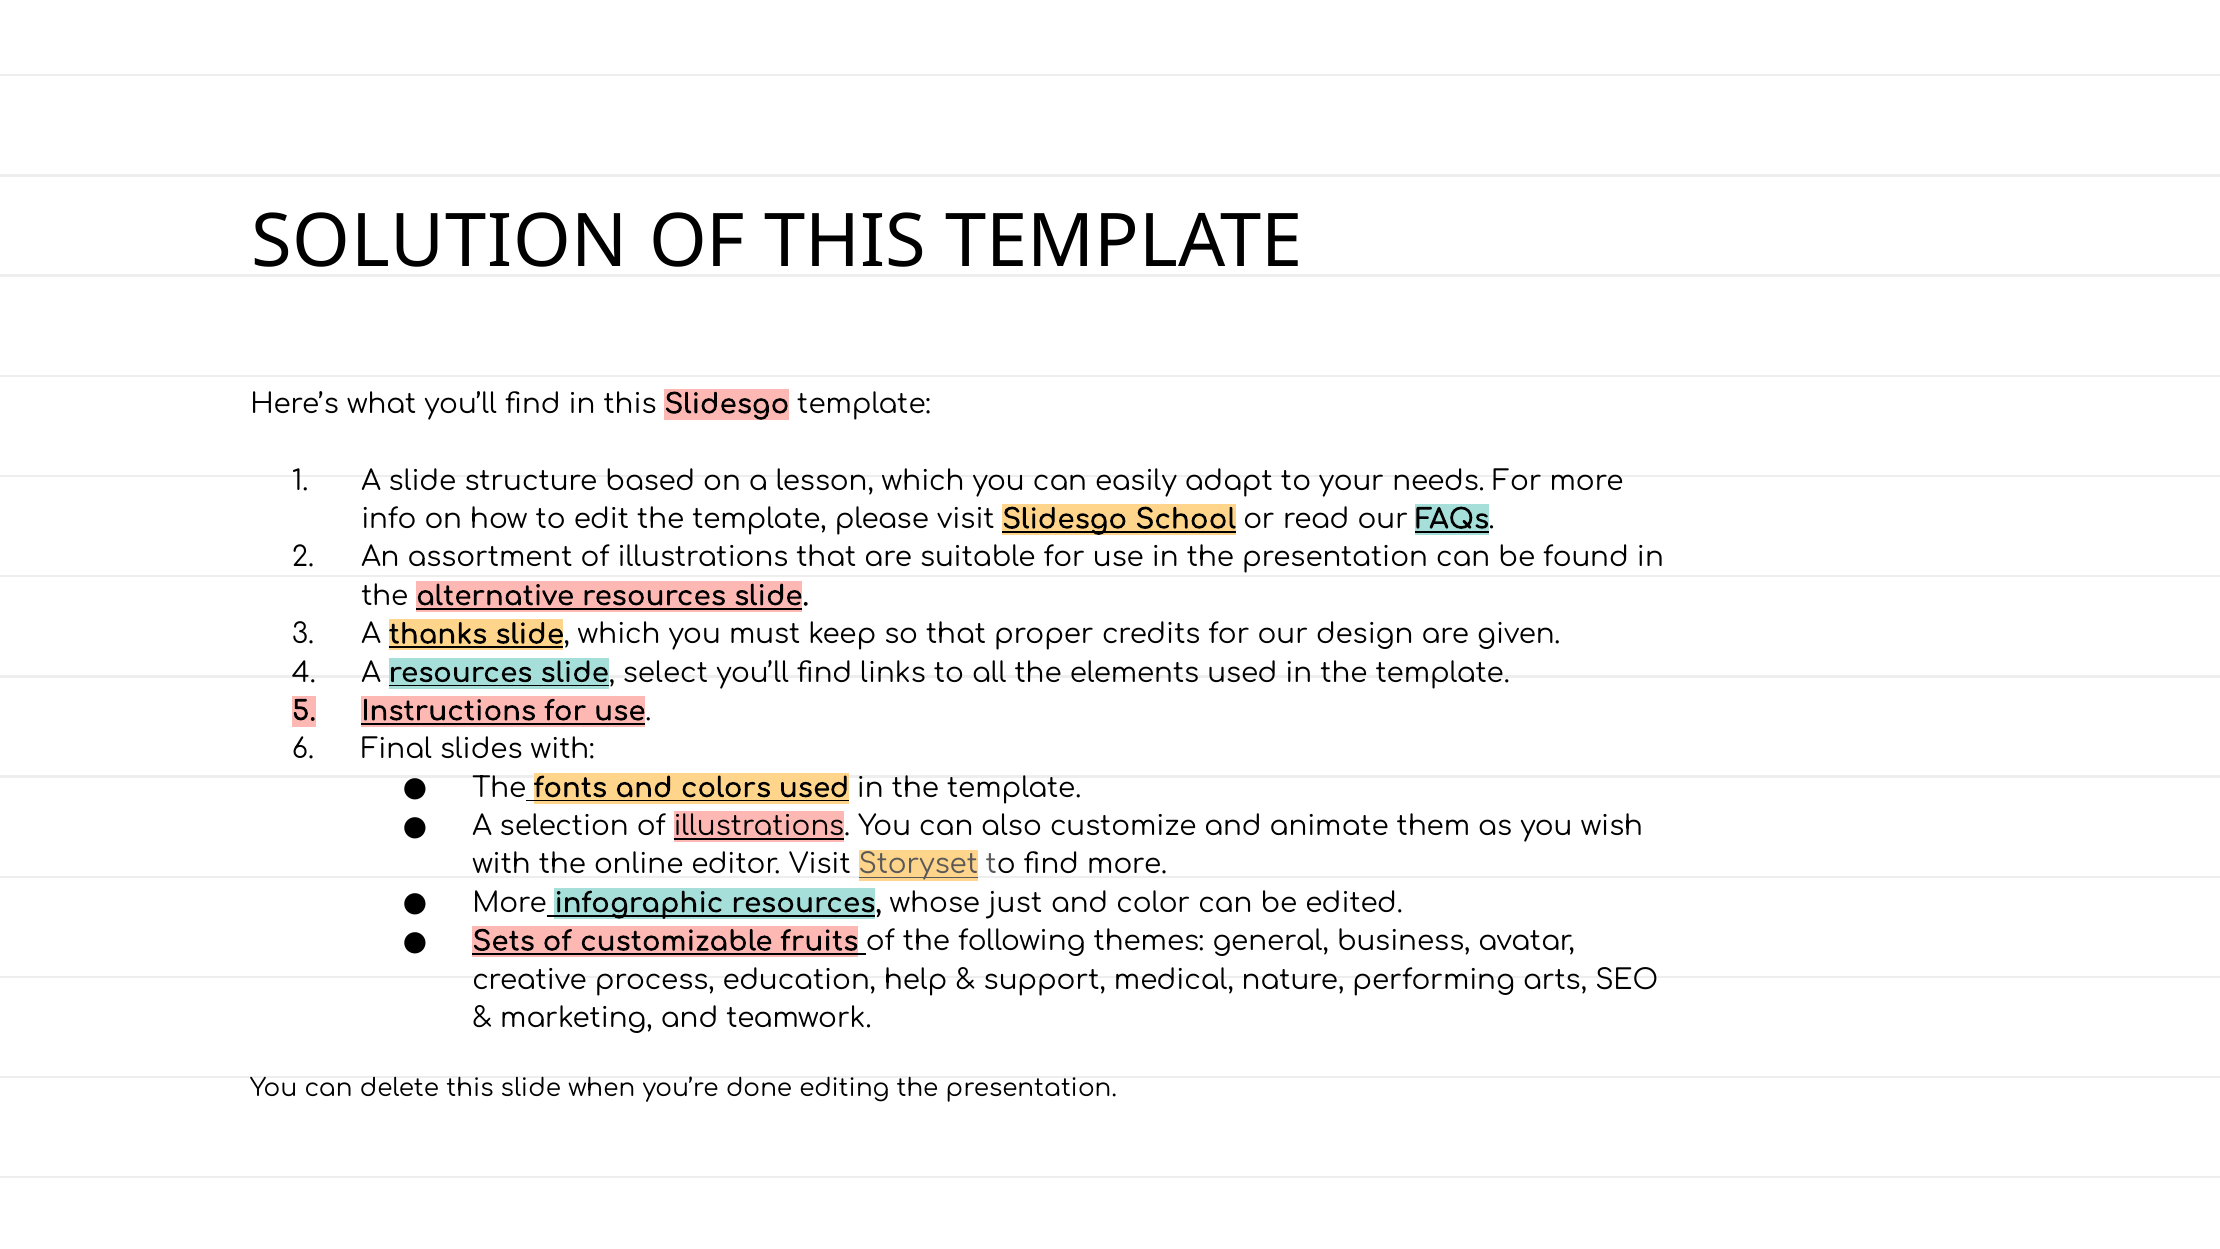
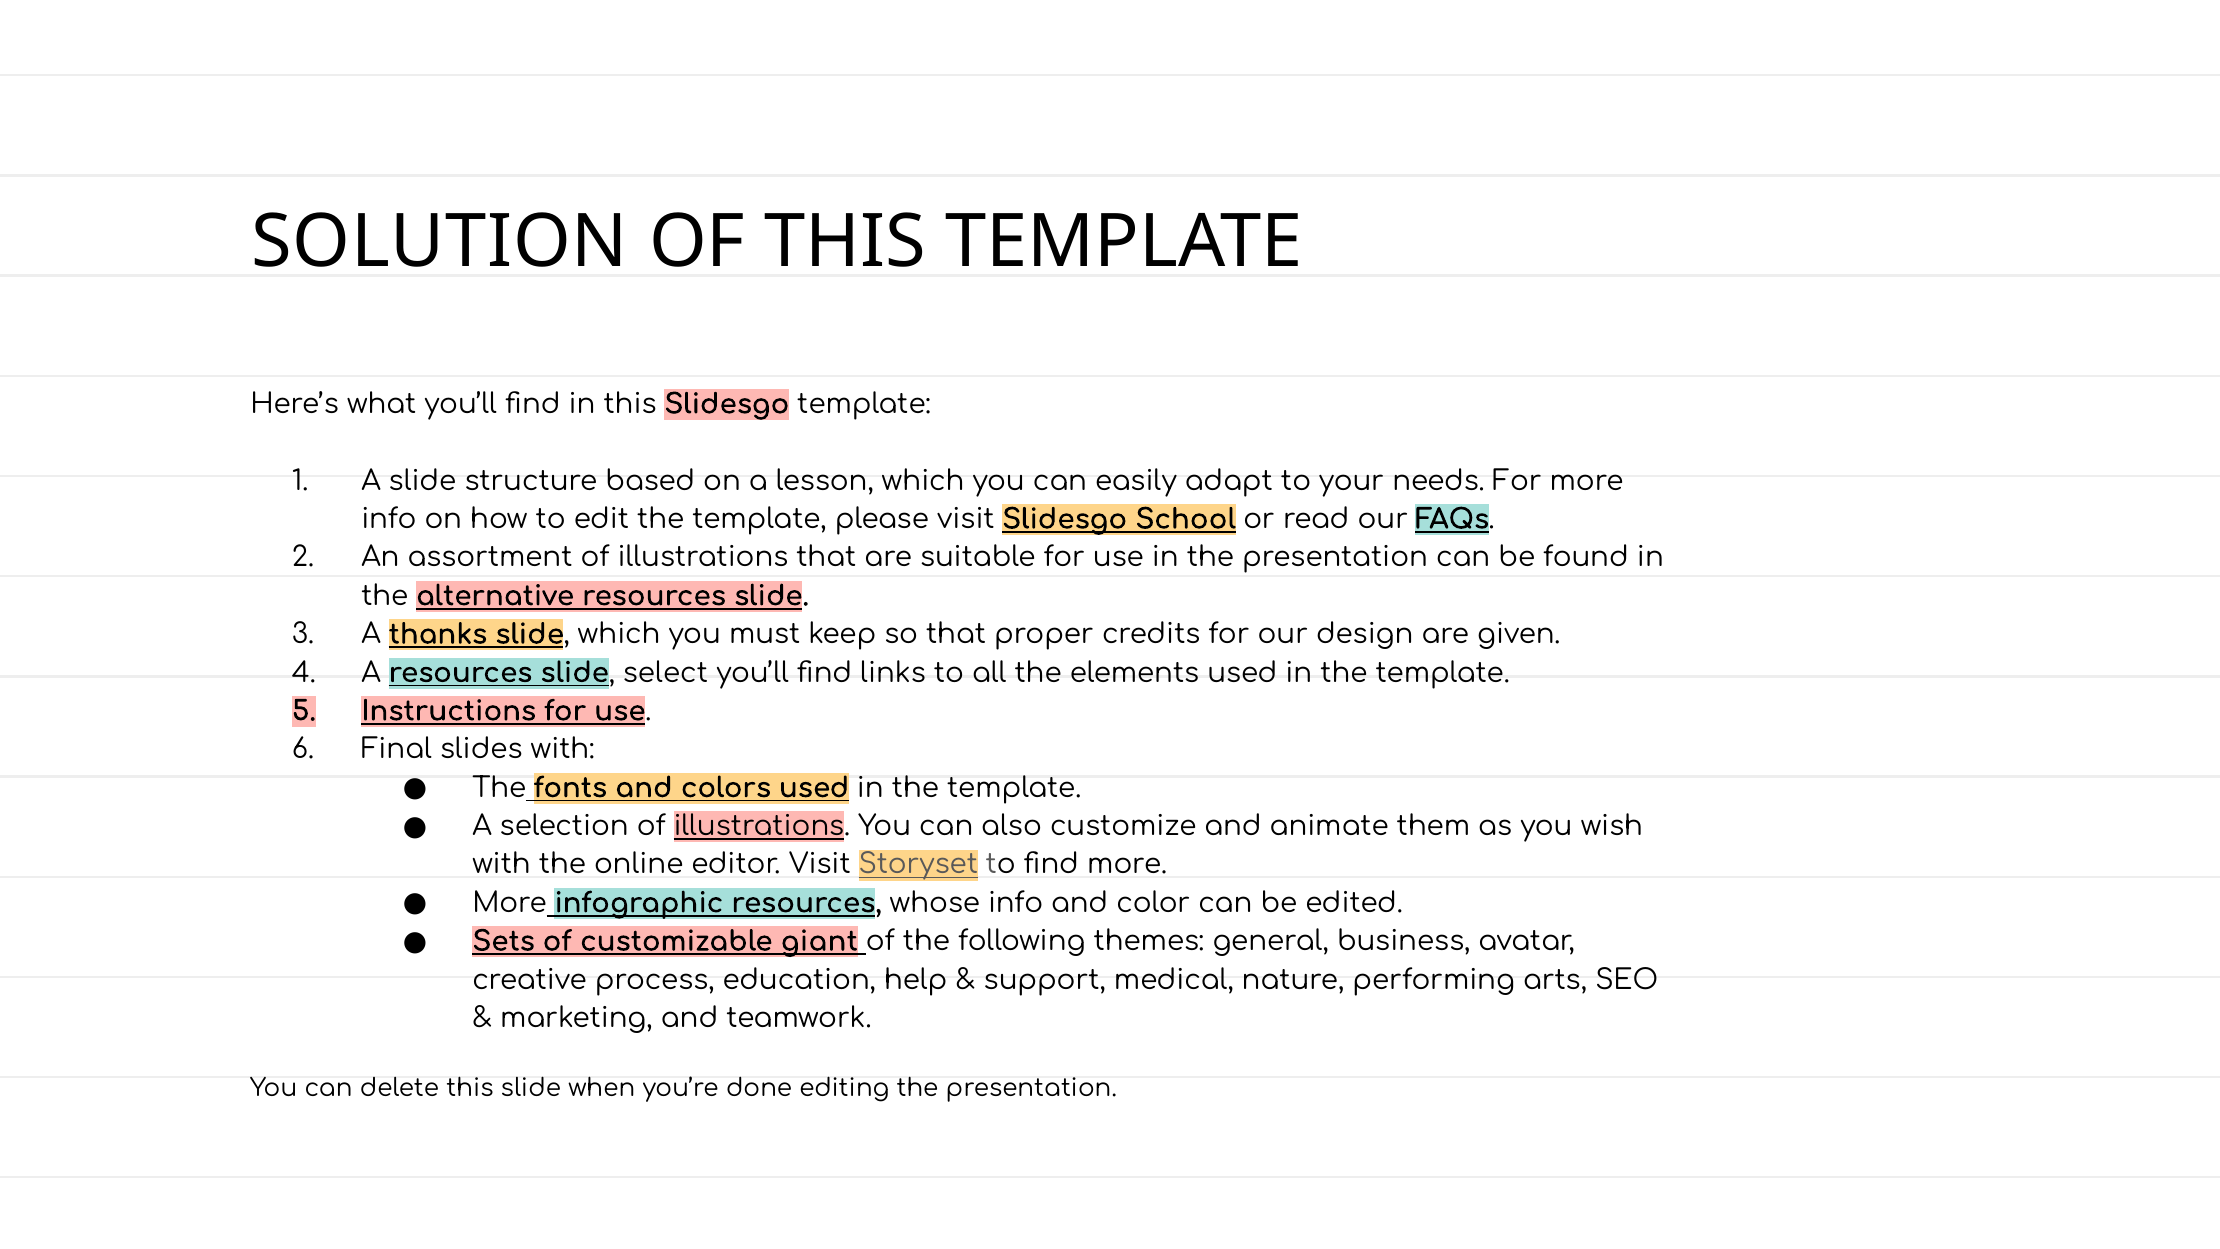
whose just: just -> info (1016, 903)
fruits: fruits -> giant (819, 941)
